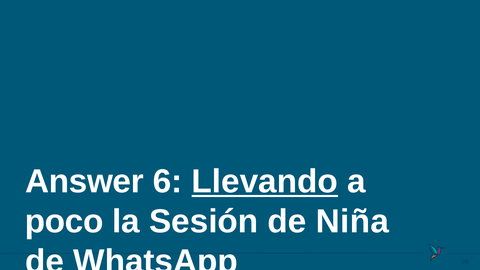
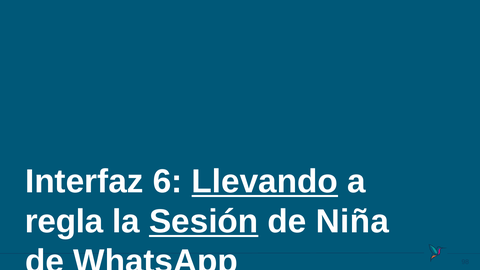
Answer: Answer -> Interfaz (84, 182)
poco: poco -> regla (64, 222)
Sesión underline: none -> present (204, 222)
